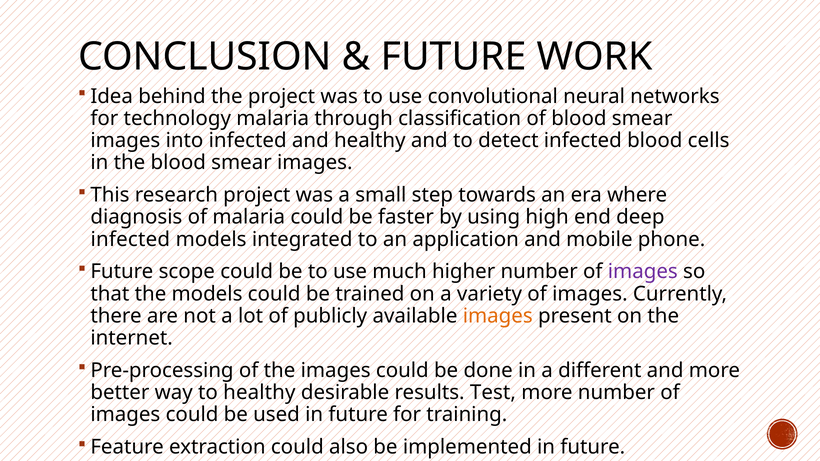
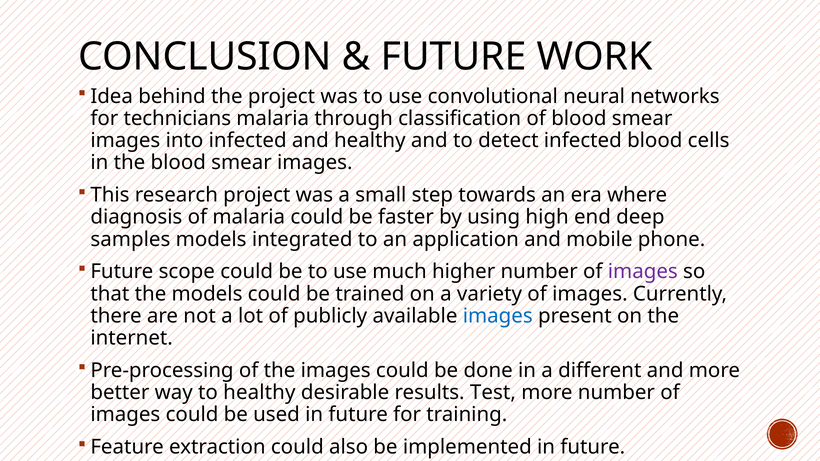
technology: technology -> technicians (177, 119)
infected: infected -> samples (130, 239)
images colour: orange -> blue (498, 316)
